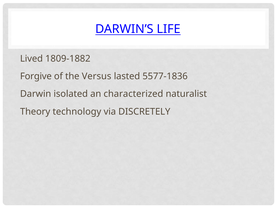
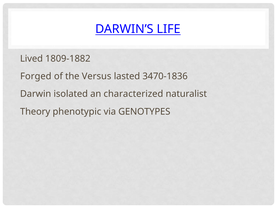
Forgive: Forgive -> Forged (36, 76)
5577-1836: 5577-1836 -> 3470-1836 (165, 76)
technology: technology -> phenotypic (77, 111)
DISCRETELY: DISCRETELY -> GENOTYPES (144, 111)
